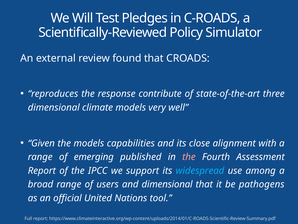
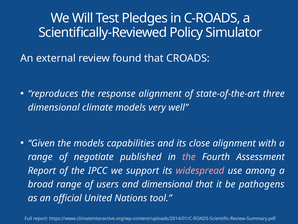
response contribute: contribute -> alignment (160, 94)
emerging: emerging -> negotiate (94, 157)
widespread colour: light blue -> pink (200, 170)
